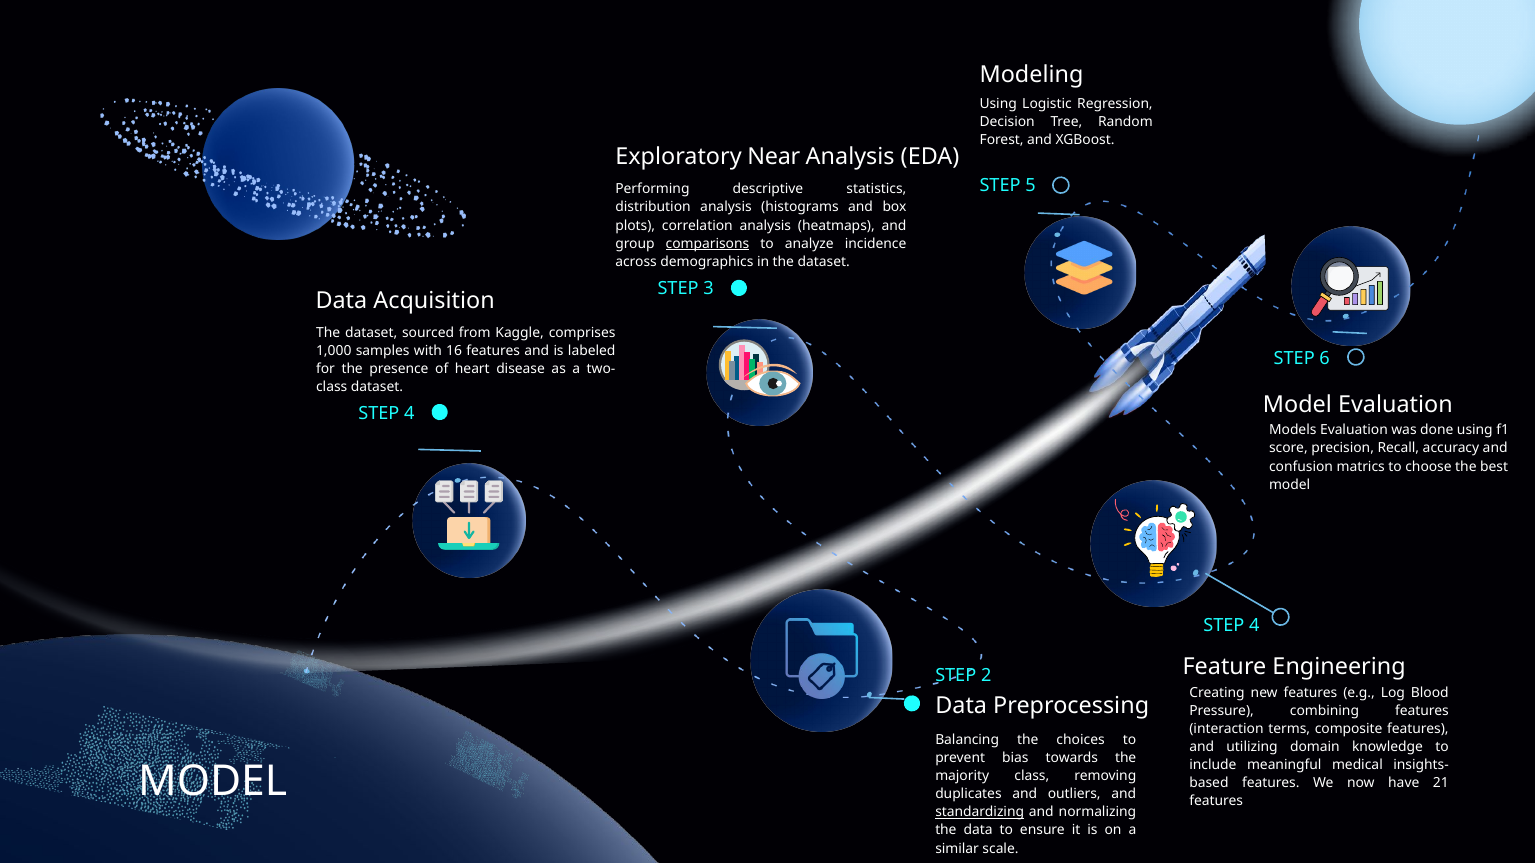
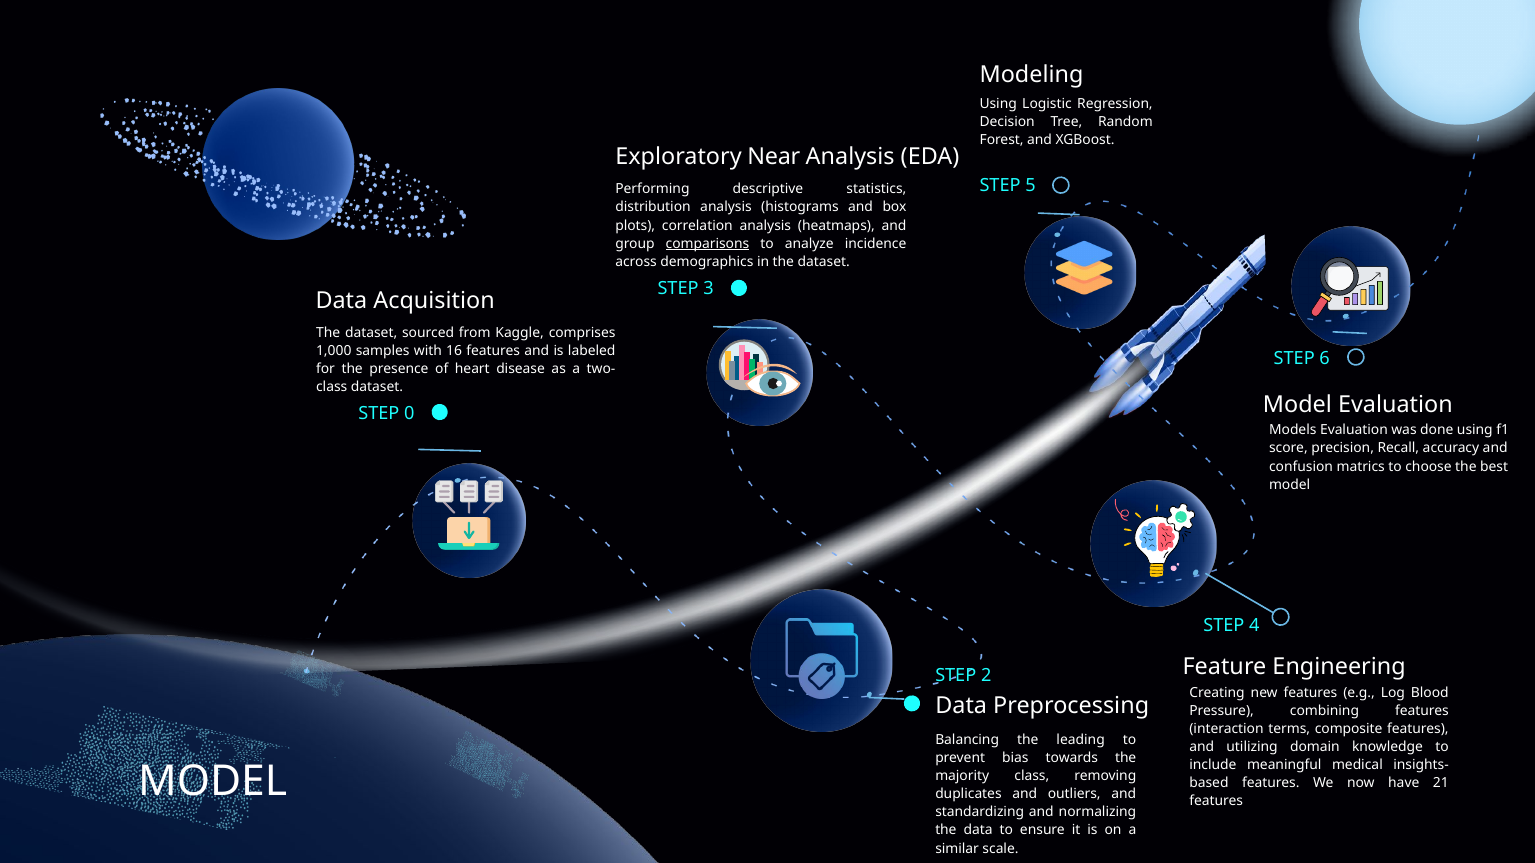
4: 4 -> 0 (409, 413)
choices: choices -> leading (1081, 740)
standardizing underline: present -> none (980, 813)
